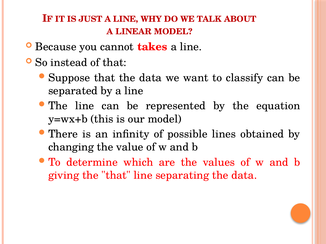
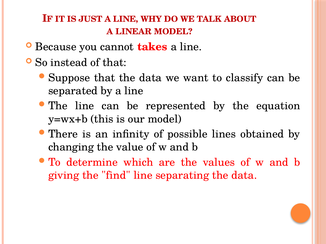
the that: that -> find (116, 176)
